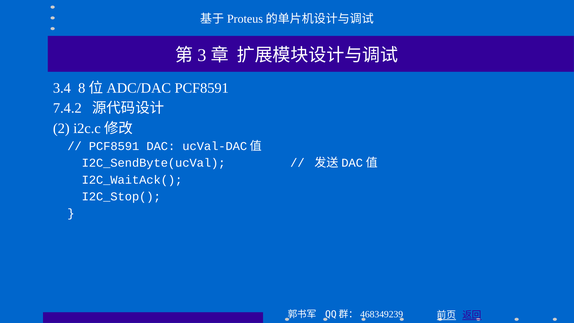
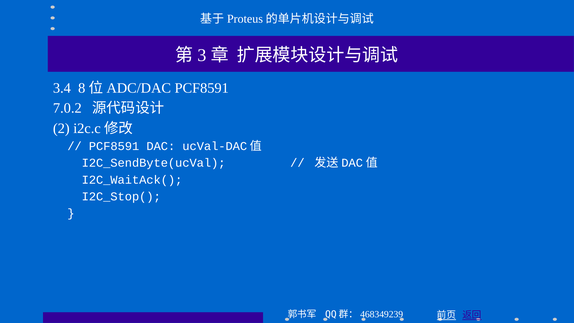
7.4.2: 7.4.2 -> 7.0.2 (67, 108)
